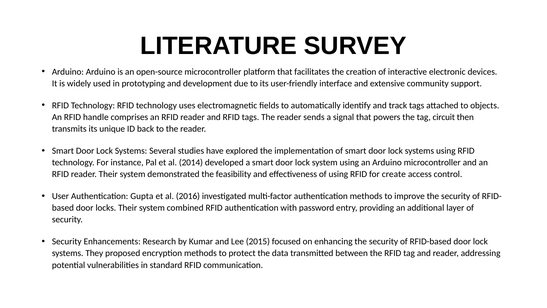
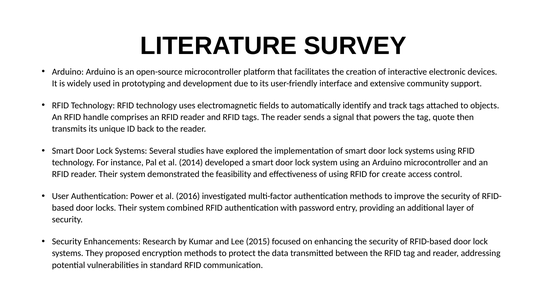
circuit: circuit -> quote (444, 117)
Gupta: Gupta -> Power (142, 196)
